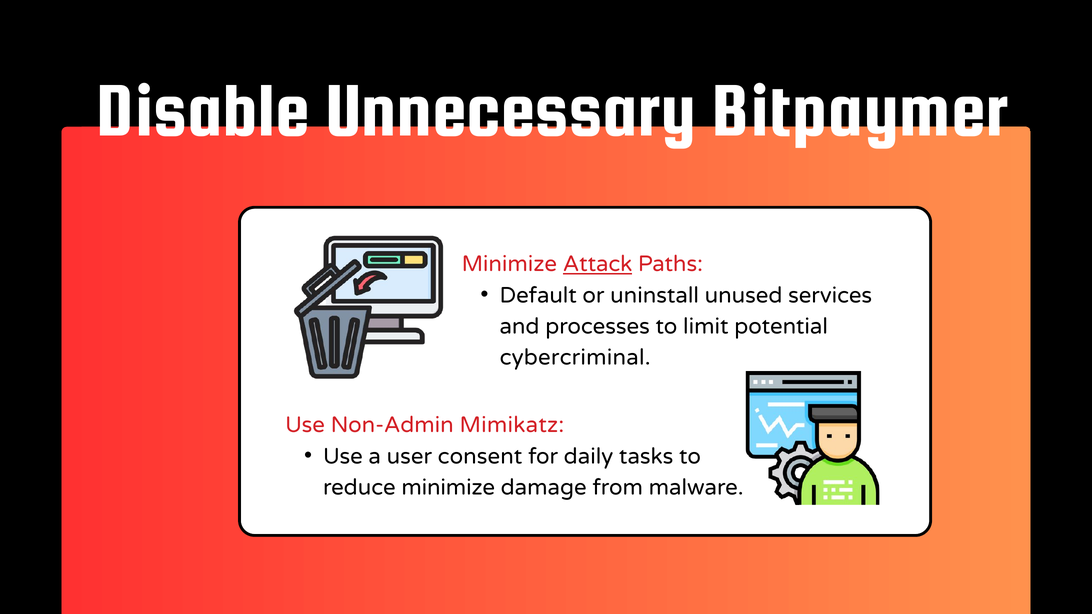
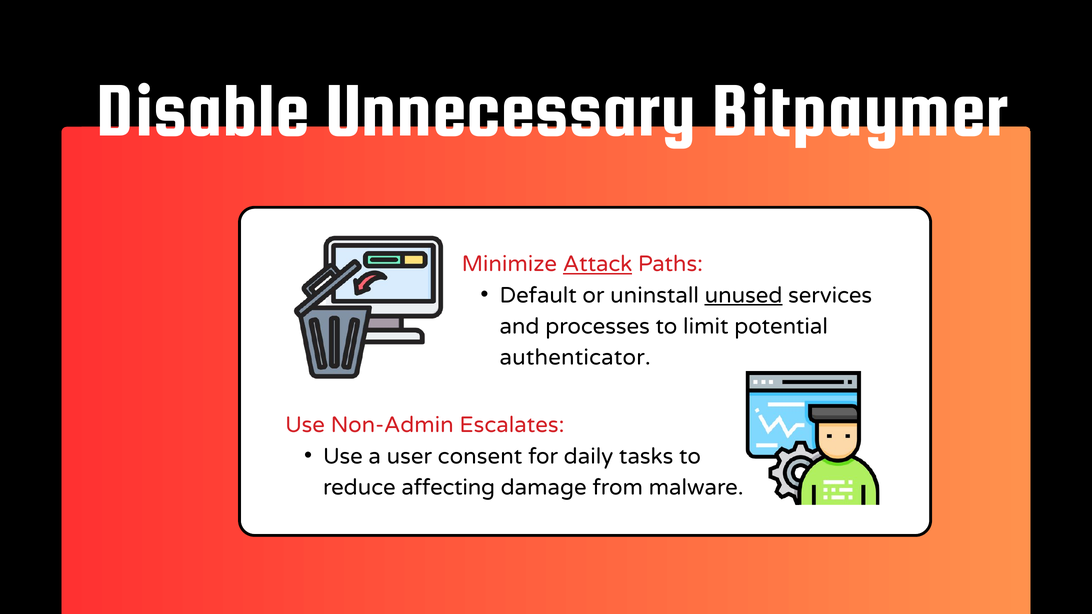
unused underline: none -> present (744, 295)
cybercriminal: cybercriminal -> authenticator (575, 358)
Mimikatz: Mimikatz -> Escalates (512, 425)
reduce minimize: minimize -> affecting (448, 488)
